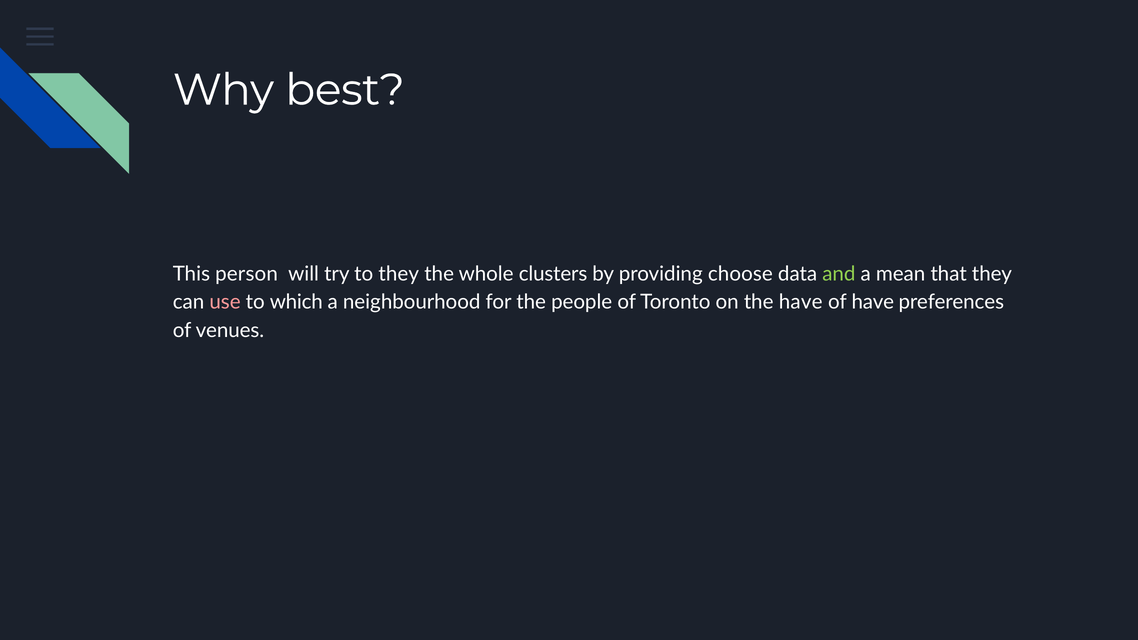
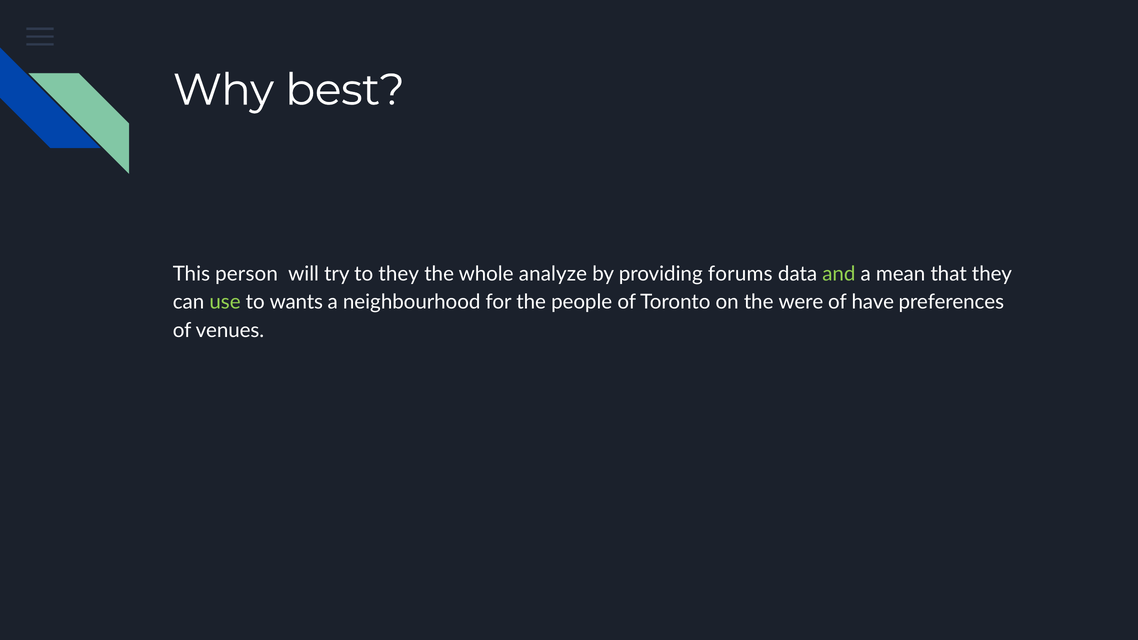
clusters: clusters -> analyze (553, 274)
choose: choose -> forums (740, 274)
use colour: pink -> light green (225, 302)
which: which -> wants (296, 302)
the have: have -> were (801, 302)
